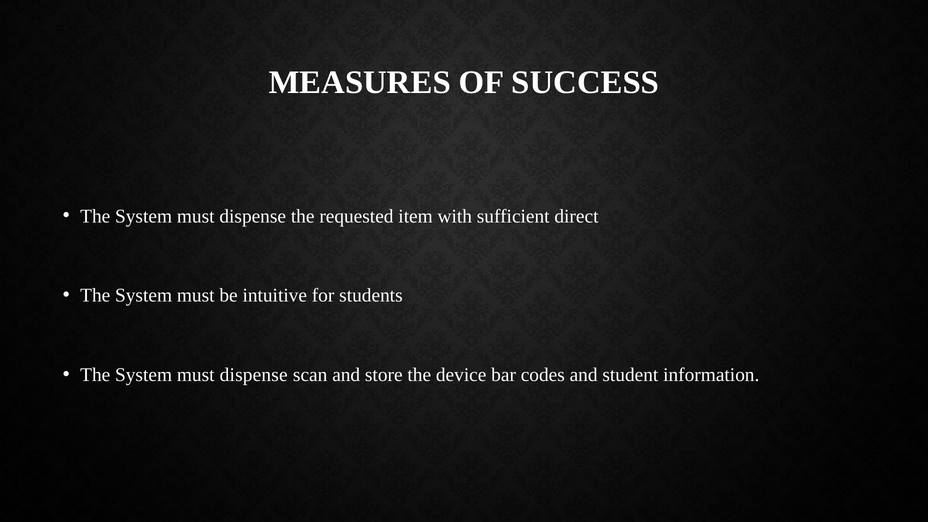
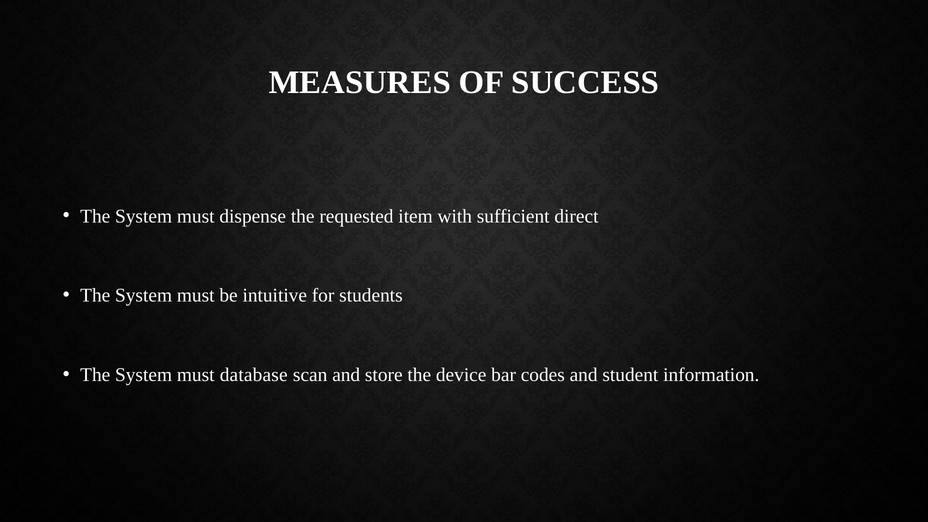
dispense: dispense -> database (254, 375)
